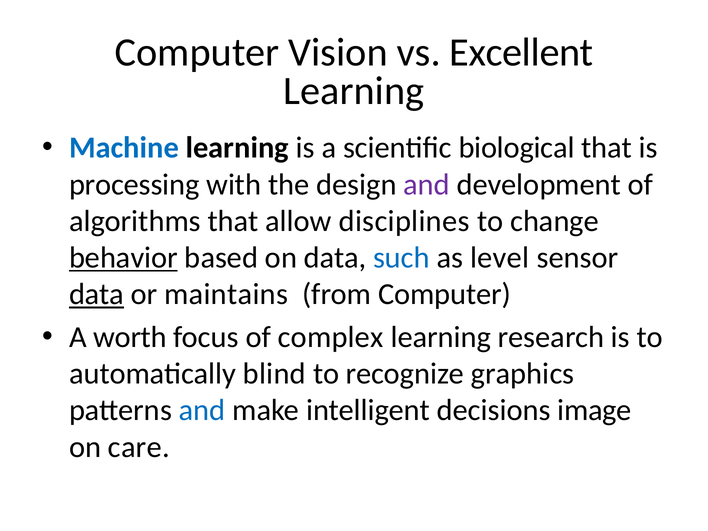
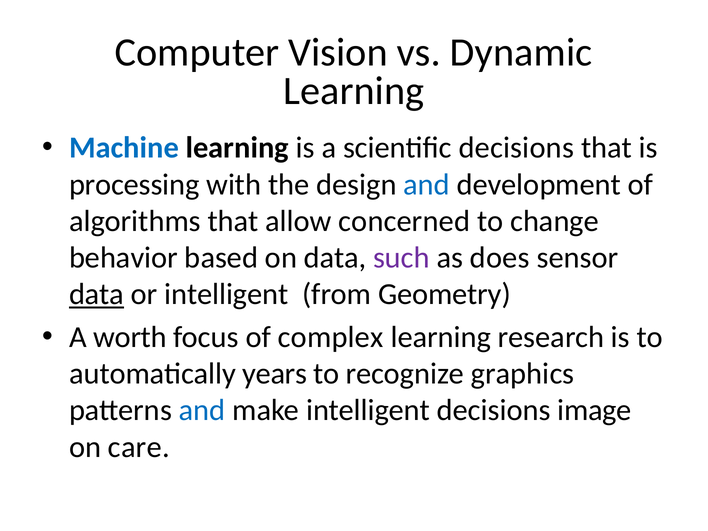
Excellent: Excellent -> Dynamic (521, 52)
scientific biological: biological -> decisions (516, 148)
and colour: purple -> blue (427, 184)
disciplines: disciplines -> concerned (404, 221)
behavior underline: present -> none (123, 258)
such colour: blue -> purple (401, 258)
level: level -> does (500, 258)
or maintains: maintains -> intelligent (226, 294)
from Computer: Computer -> Geometry (444, 294)
blind: blind -> years (275, 374)
